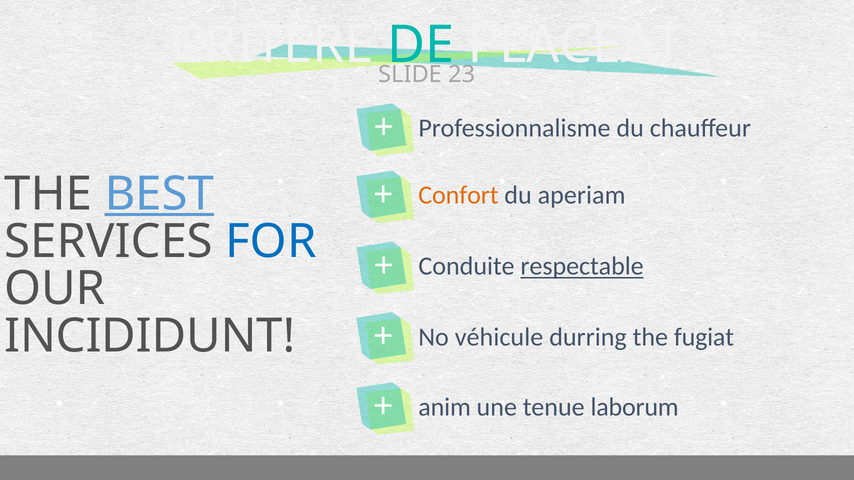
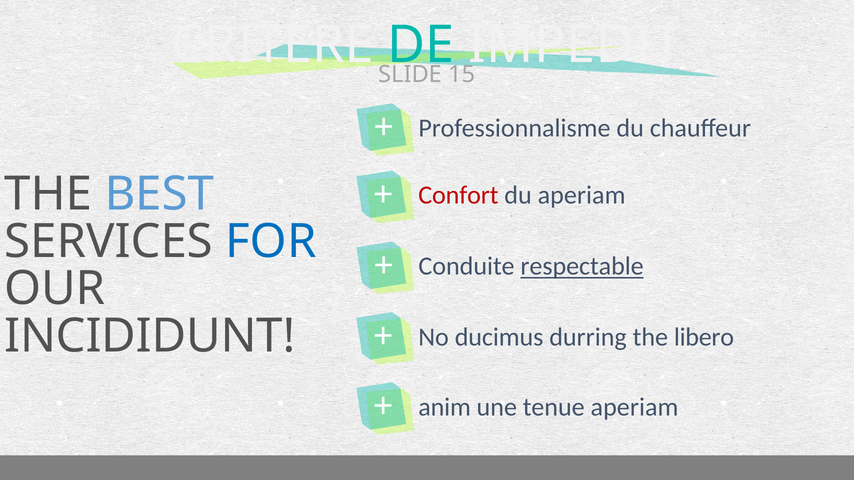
PLACEAT: PLACEAT -> IMPEDIT (575, 45)
23: 23 -> 15 (462, 74)
BEST underline: present -> none (159, 194)
Confort colour: orange -> red (458, 195)
véhicule: véhicule -> ducimus (499, 337)
fugiat: fugiat -> libero (704, 337)
tenue laborum: laborum -> aperiam (634, 407)
